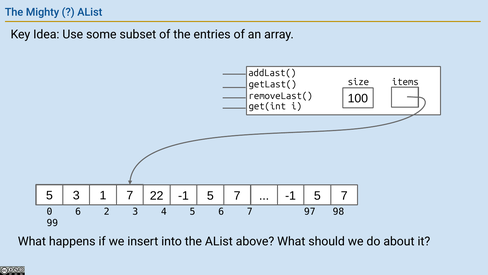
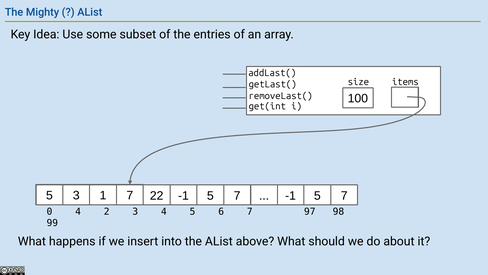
0 6: 6 -> 4 (78, 211)
